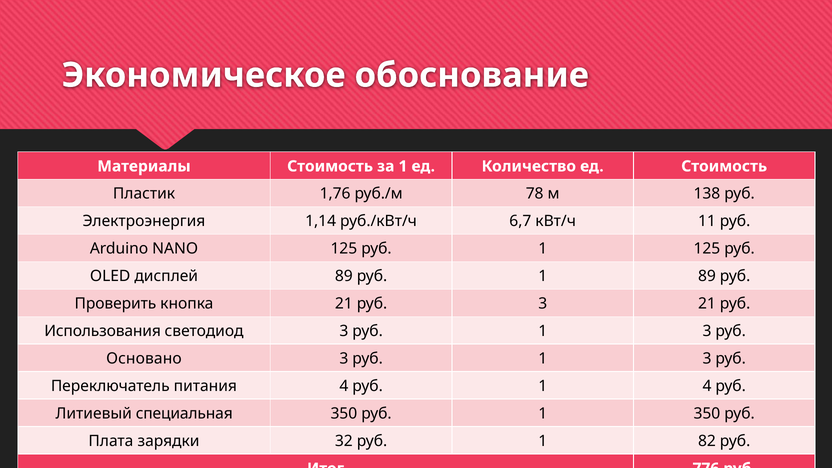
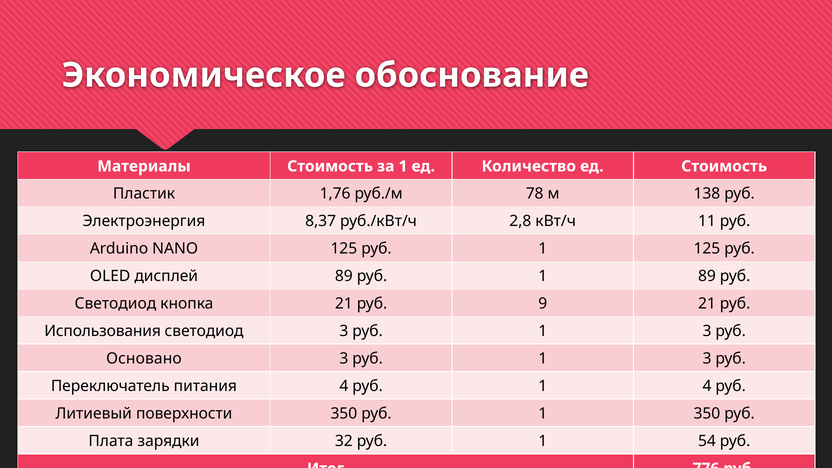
1,14: 1,14 -> 8,37 (321, 221)
6,7: 6,7 -> 2,8 (520, 221)
Проверить: Проверить -> Светодиод (115, 304)
руб 3: 3 -> 9 (543, 304)
специальная: специальная -> поверхности (184, 414)
82: 82 -> 54 (707, 441)
